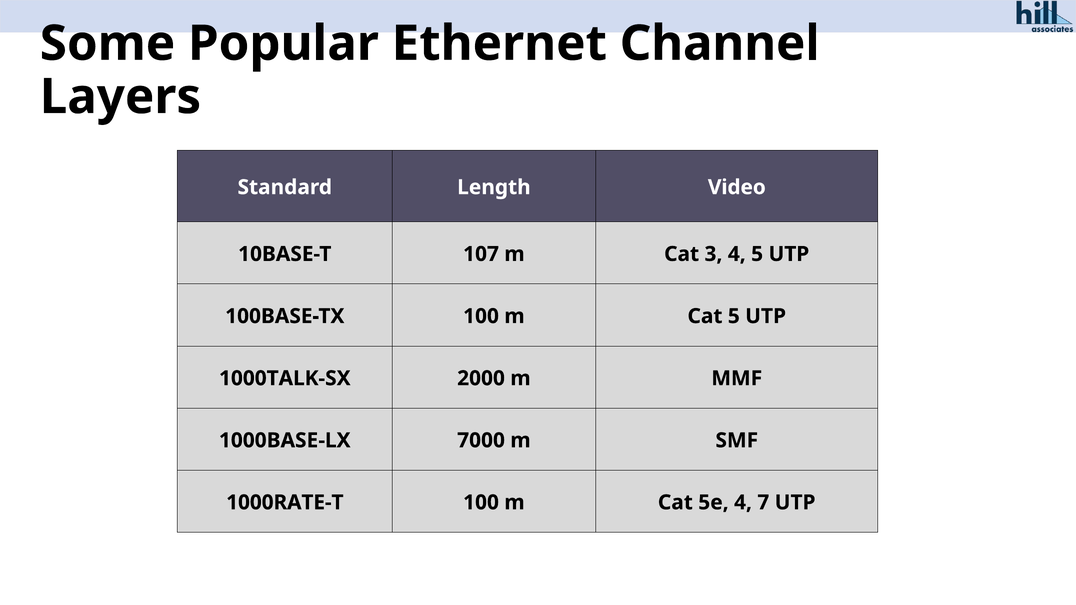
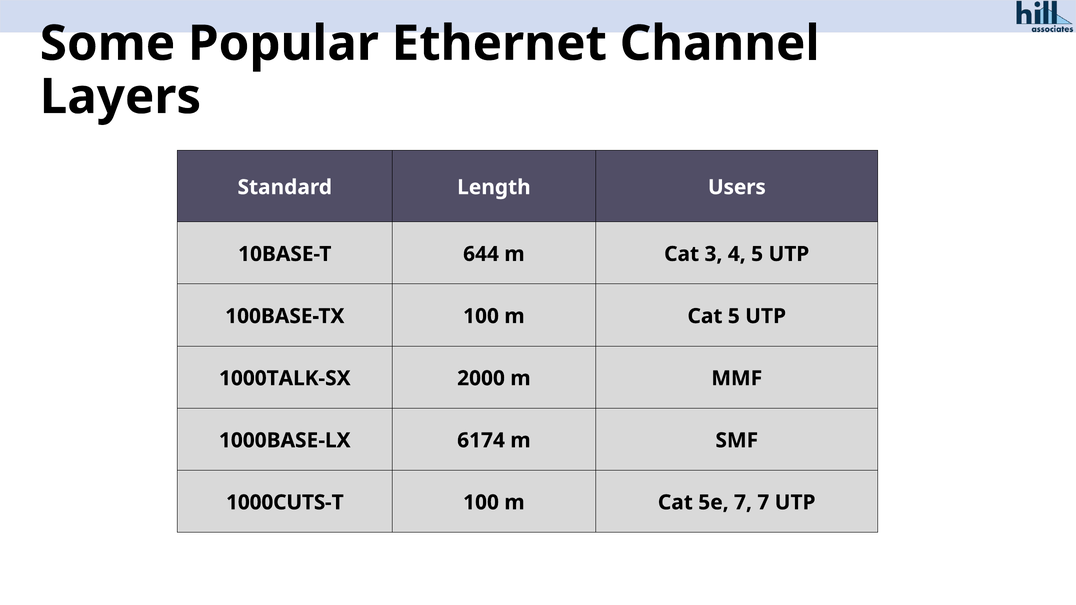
Video: Video -> Users (737, 187)
107: 107 -> 644 (481, 254)
7000: 7000 -> 6174 (481, 441)
1000RATE-T: 1000RATE-T -> 1000CUTS-T (285, 503)
5e 4: 4 -> 7 (743, 503)
